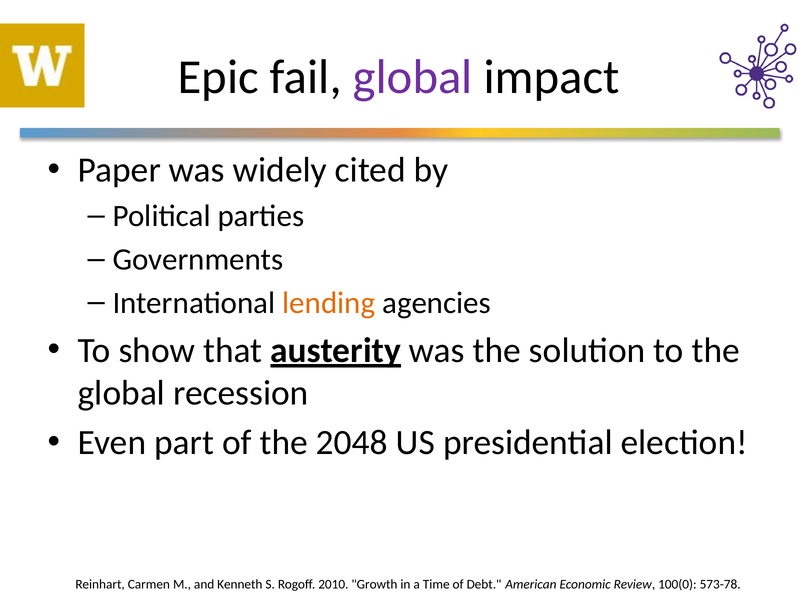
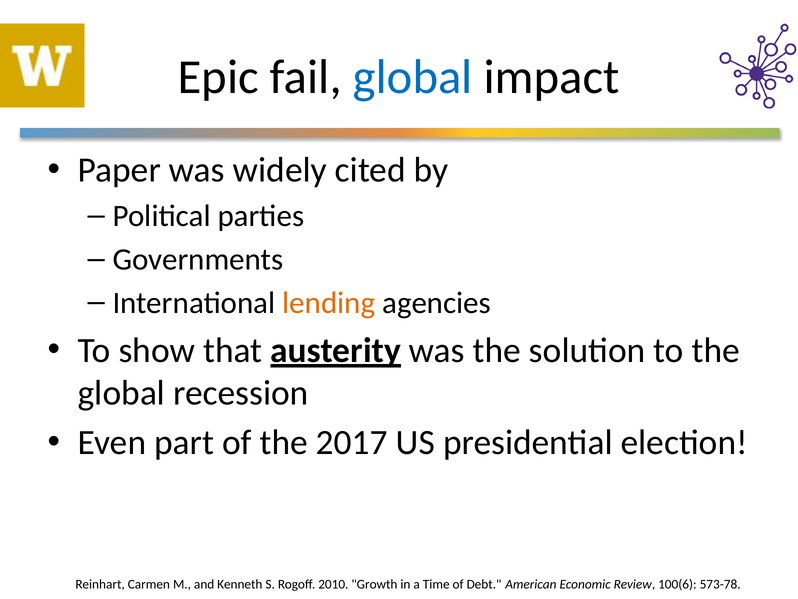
global colour: purple -> blue (413, 77)
2048: 2048 -> 2017 (352, 442)
100(0: 100(0 -> 100(6 (677, 584)
